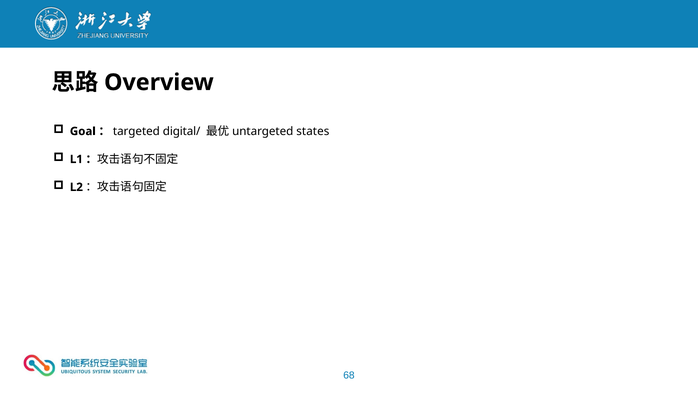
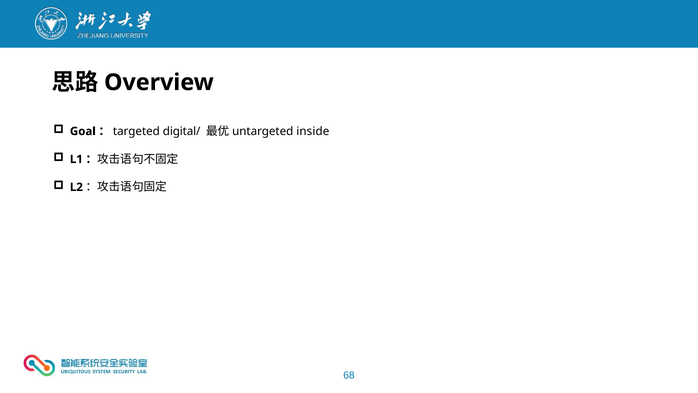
states: states -> inside (313, 131)
